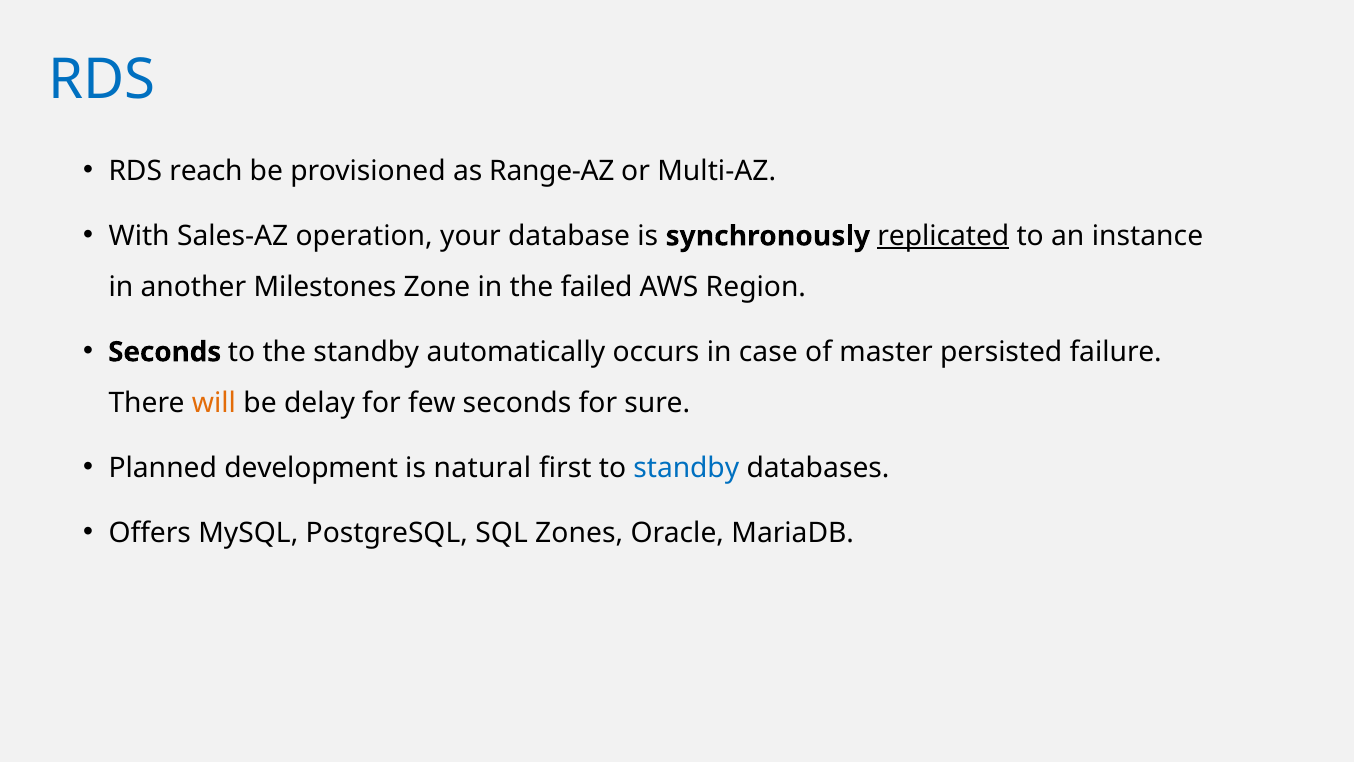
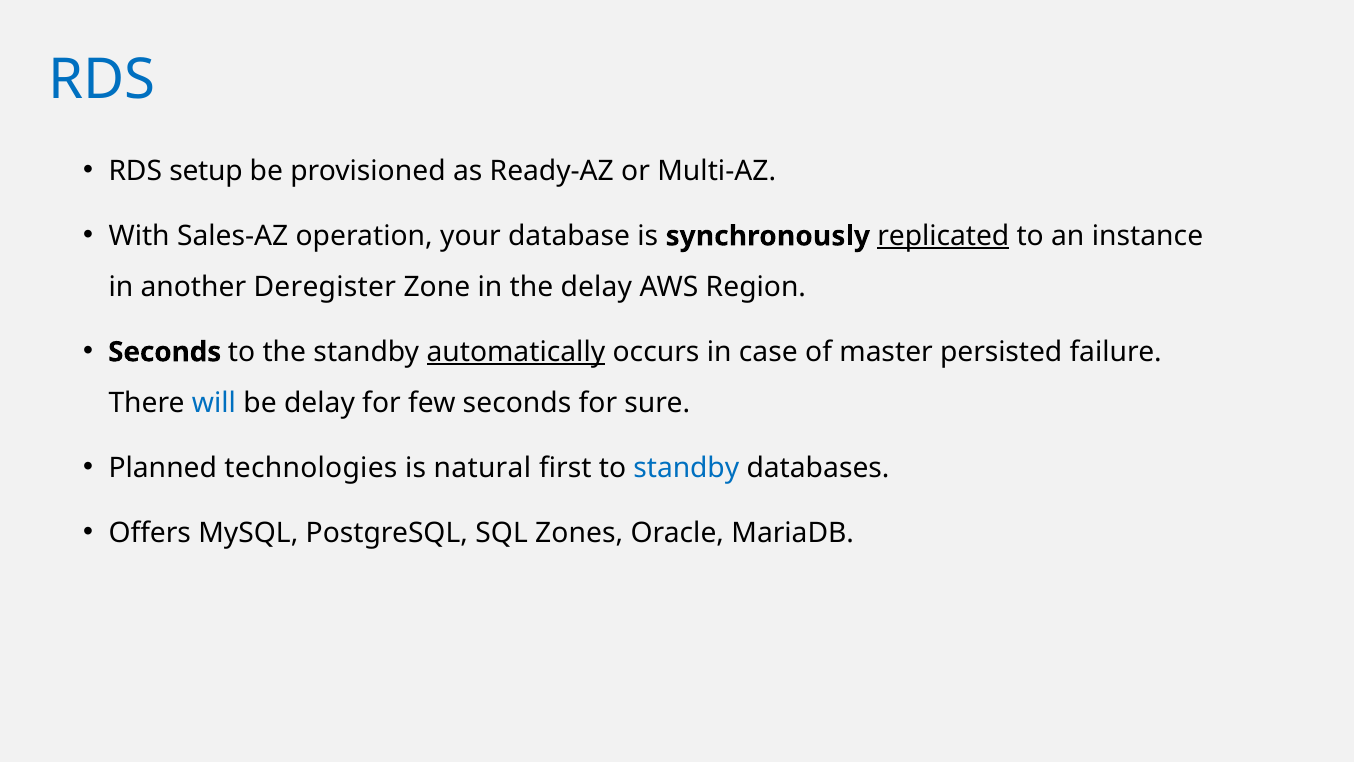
reach: reach -> setup (206, 171)
Range-AZ: Range-AZ -> Ready-AZ (552, 171)
Milestones: Milestones -> Deregister (325, 287)
the failed: failed -> delay (596, 287)
automatically underline: none -> present (516, 352)
will colour: orange -> blue (214, 403)
development: development -> technologies (311, 468)
